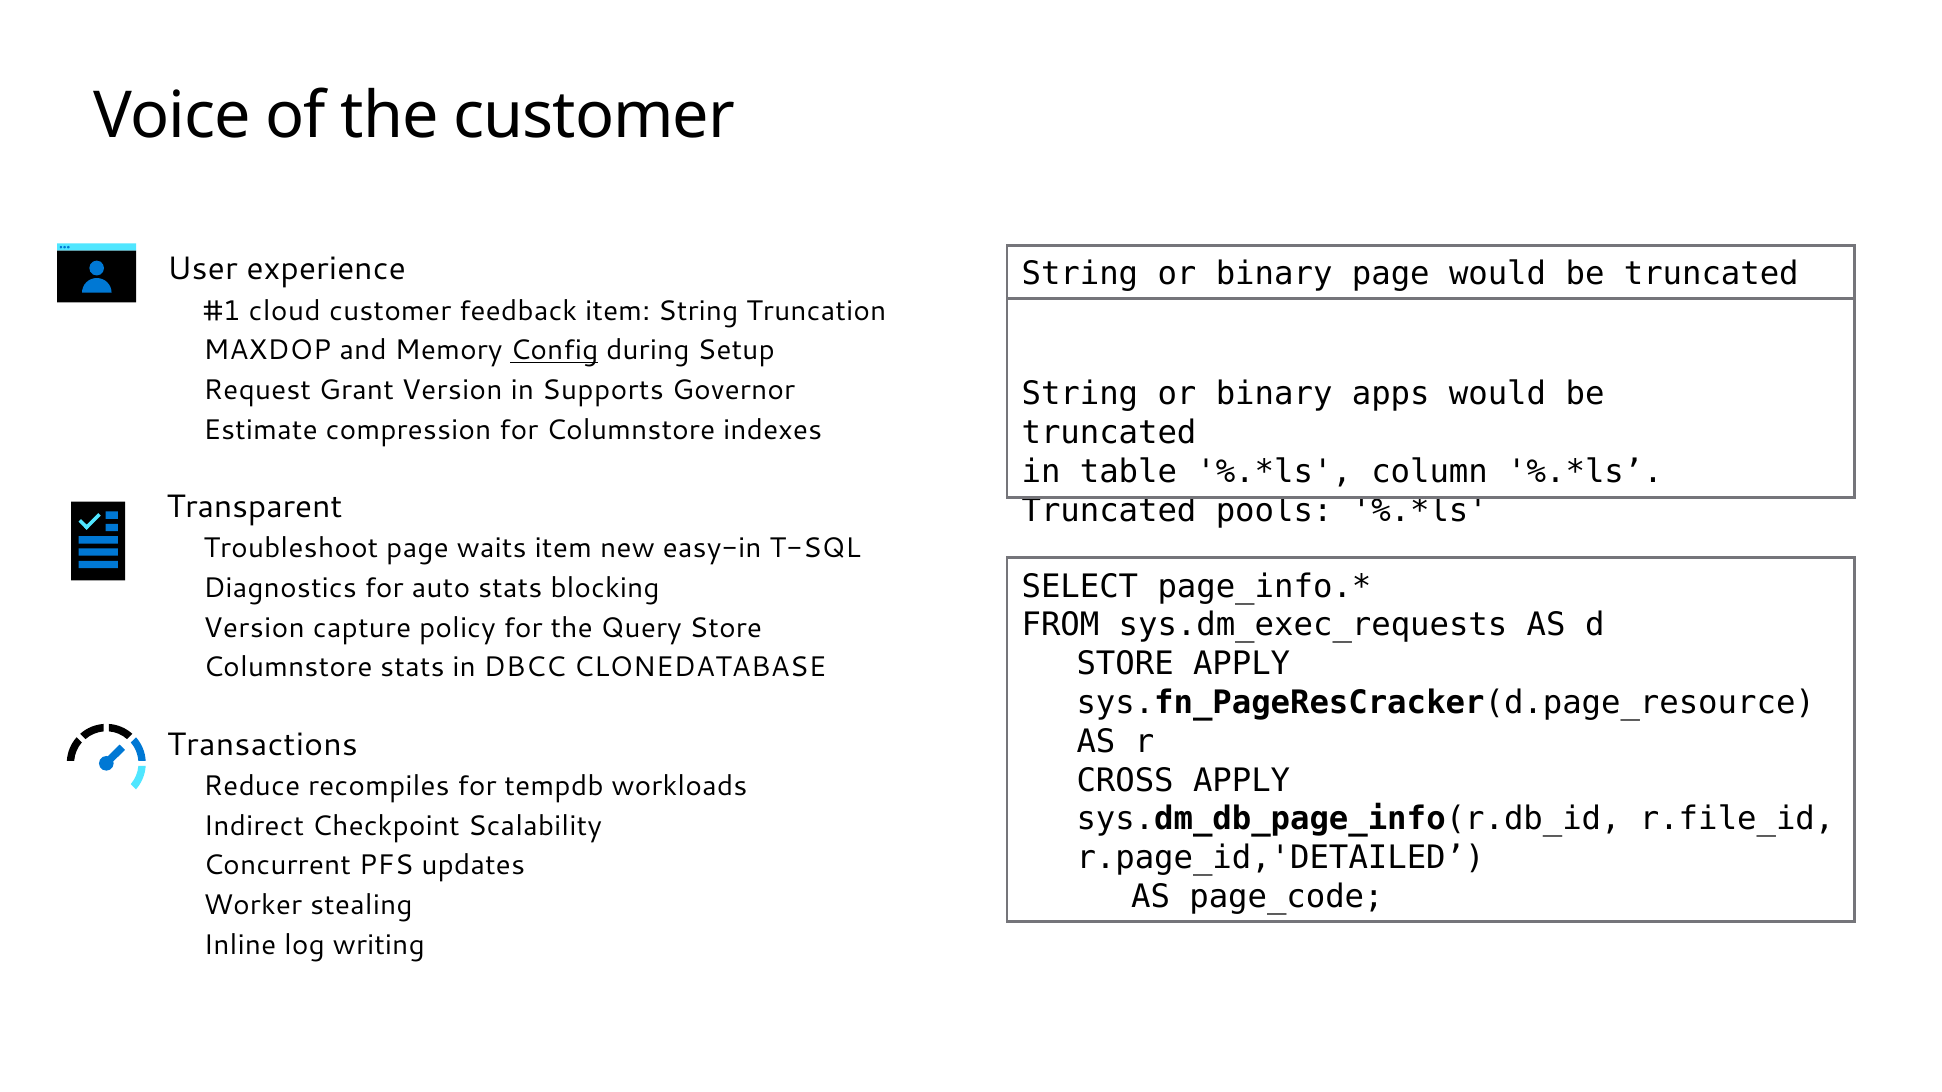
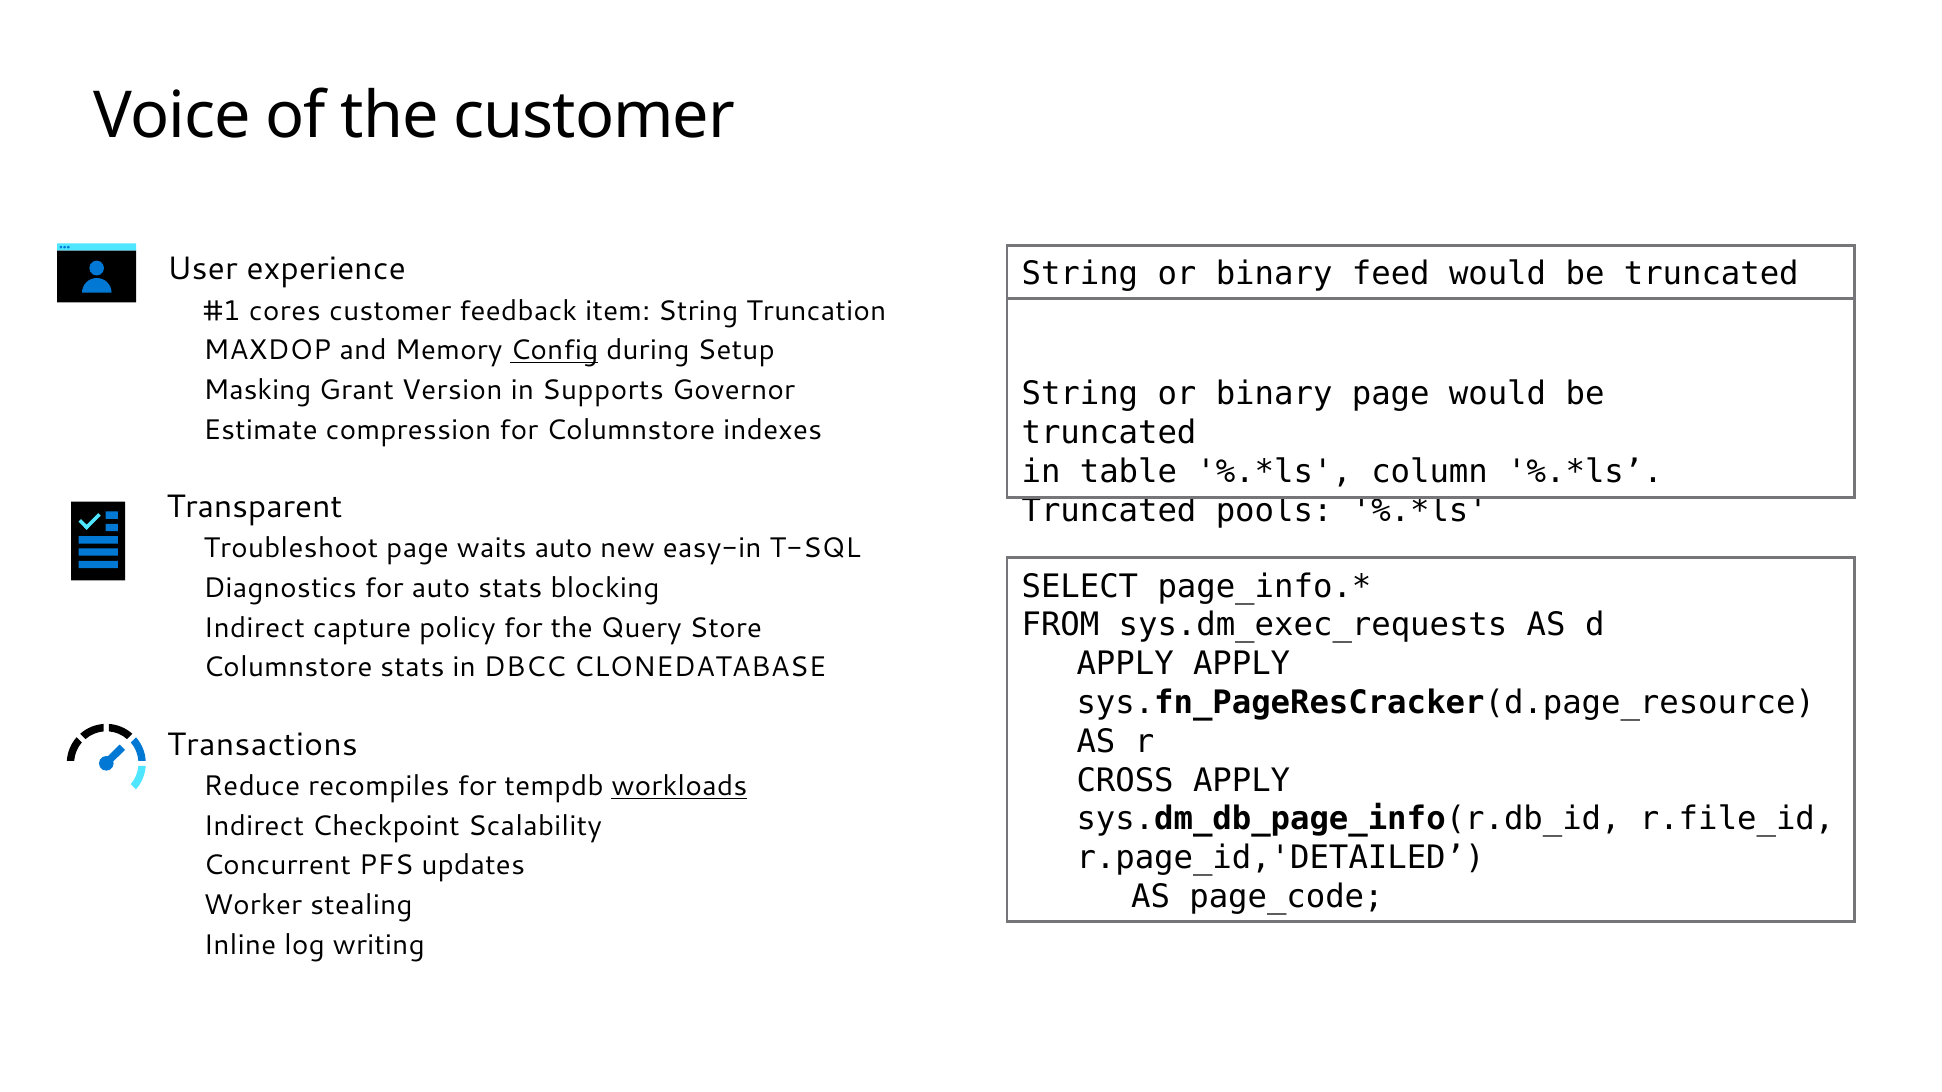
binary page: page -> feed (1391, 274)
cloud: cloud -> cores (285, 311)
Request: Request -> Masking (257, 390)
binary apps: apps -> page (1391, 394)
waits item: item -> auto (564, 549)
Version: Version -> Indirect (254, 628)
STORE: STORE -> APPLY (1125, 664)
workloads underline: none -> present (679, 786)
